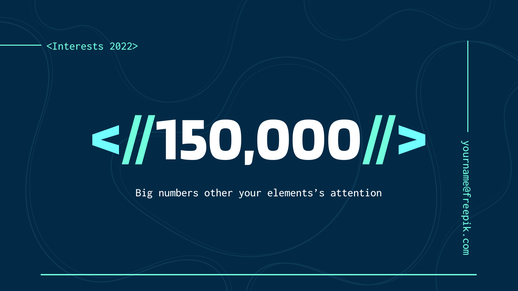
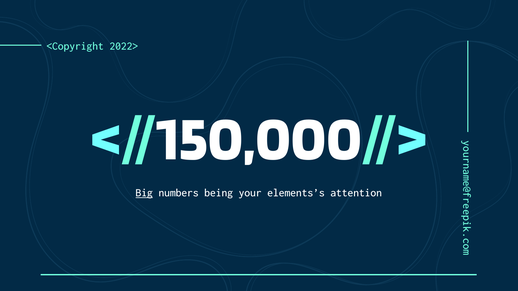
<Interests: <Interests -> <Copyright (75, 46)
Big underline: none -> present (144, 193)
other: other -> being (219, 193)
